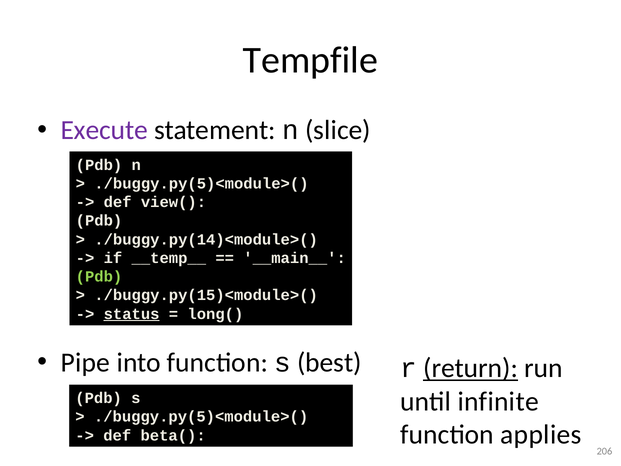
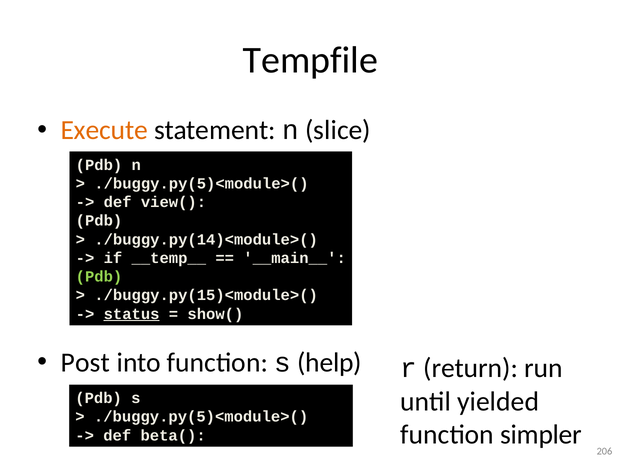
Execute colour: purple -> orange (104, 130)
long(: long( -> show( (215, 314)
Pipe: Pipe -> Post (85, 362)
best: best -> help (329, 362)
return underline: present -> none (471, 368)
infinite: infinite -> yielded (498, 401)
applies: applies -> simpler (541, 434)
